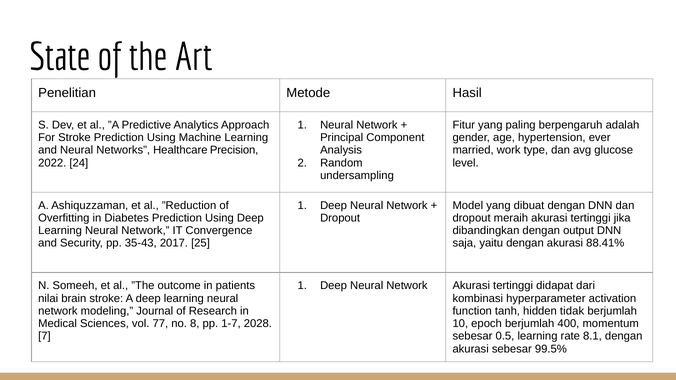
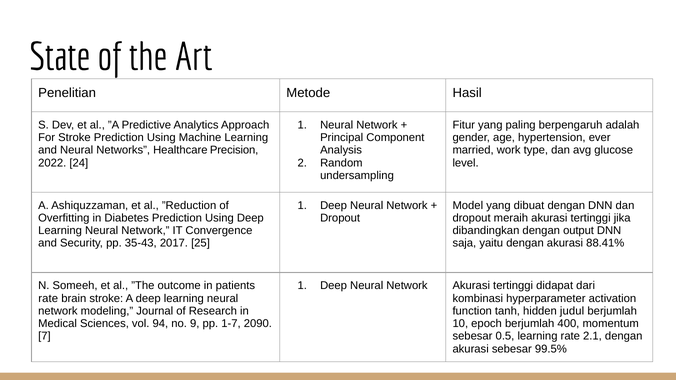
nilai: nilai -> rate (48, 299)
tidak: tidak -> judul (572, 311)
77: 77 -> 94 (160, 324)
8: 8 -> 9 (195, 324)
2028: 2028 -> 2090 (258, 324)
8.1: 8.1 -> 2.1 (592, 336)
